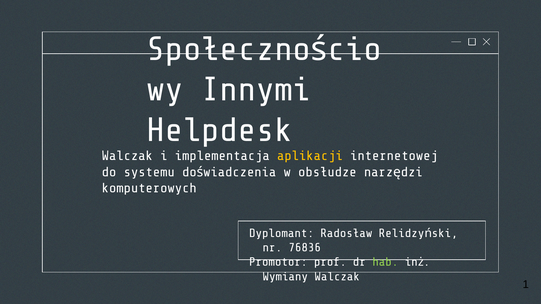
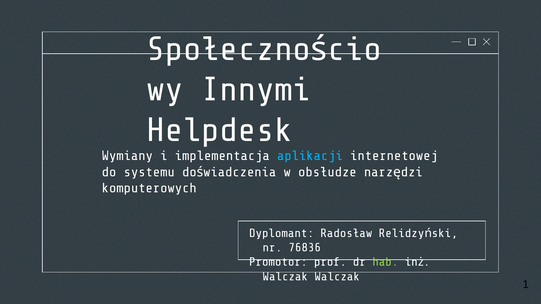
Walczak: Walczak -> Wymiany (127, 156)
aplikacji colour: yellow -> light blue (310, 156)
Wymiany: Wymiany -> Walczak (285, 277)
